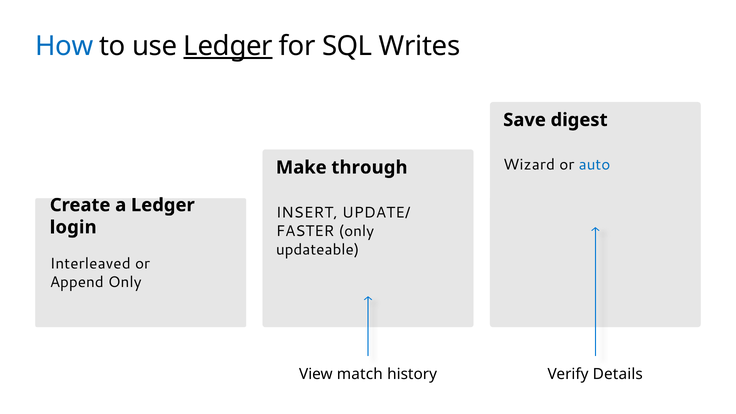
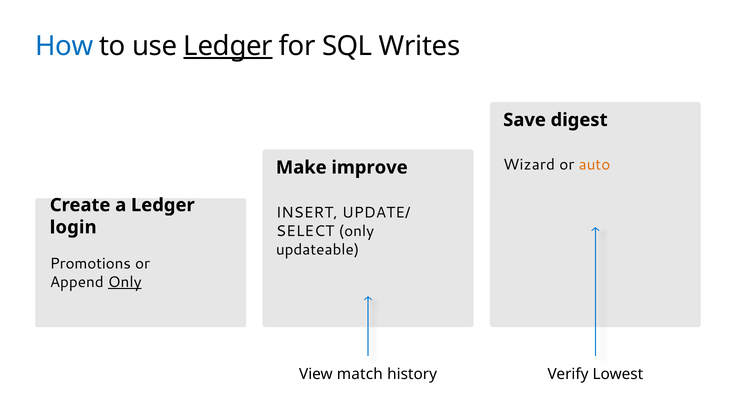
auto colour: blue -> orange (594, 165)
through: through -> improve (370, 167)
FASTER: FASTER -> SELECT (305, 231)
Interleaved: Interleaved -> Promotions (90, 264)
Only underline: none -> present (125, 282)
Details: Details -> Lowest (618, 374)
